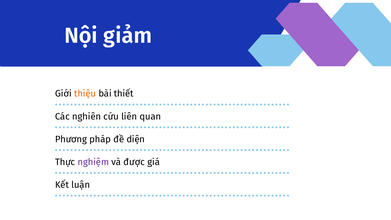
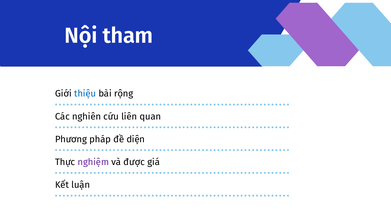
giảm: giảm -> tham (128, 36)
thiệu colour: orange -> blue (85, 93)
thiết: thiết -> rộng (124, 93)
